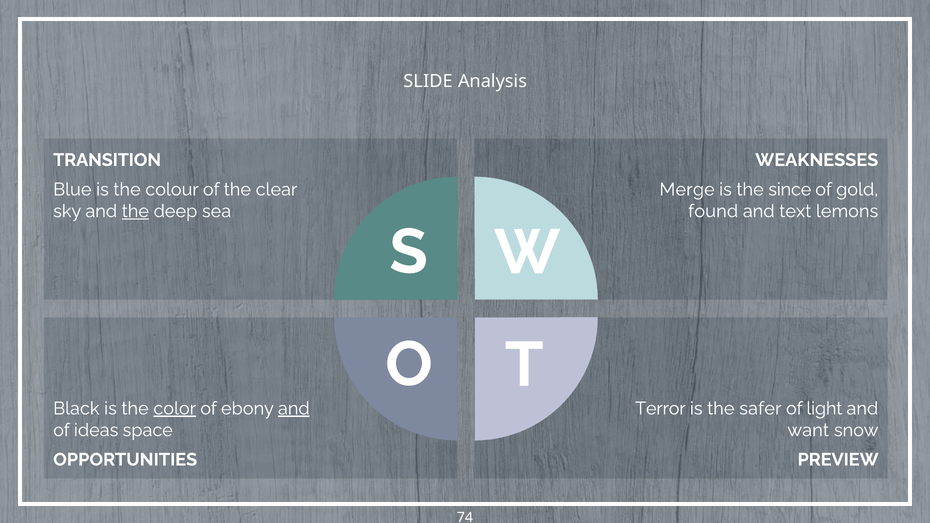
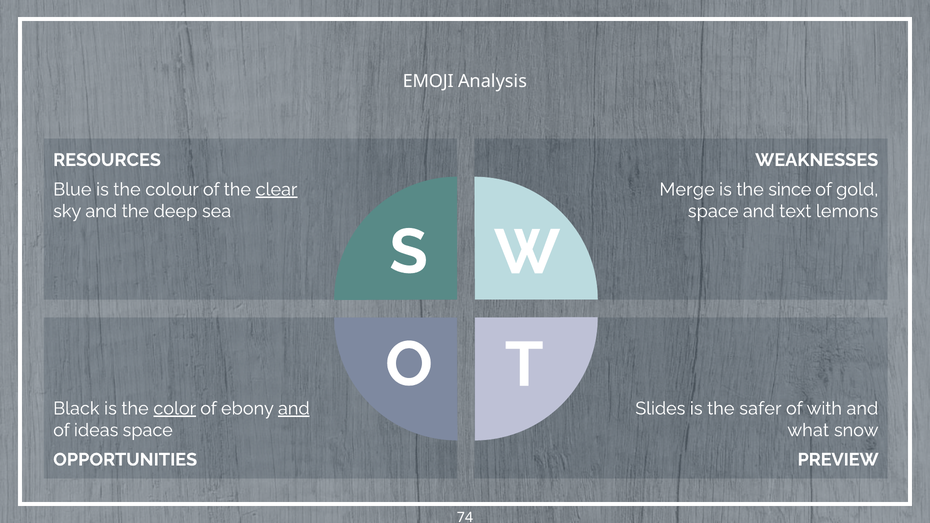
SLIDE: SLIDE -> EMOJI (428, 81)
TRANSITION: TRANSITION -> RESOURCES (107, 160)
clear underline: none -> present (276, 190)
the underline: present -> none (135, 211)
found: found -> space (713, 211)
Terror: Terror -> Slides (660, 409)
light: light -> with (824, 409)
want: want -> what (808, 430)
